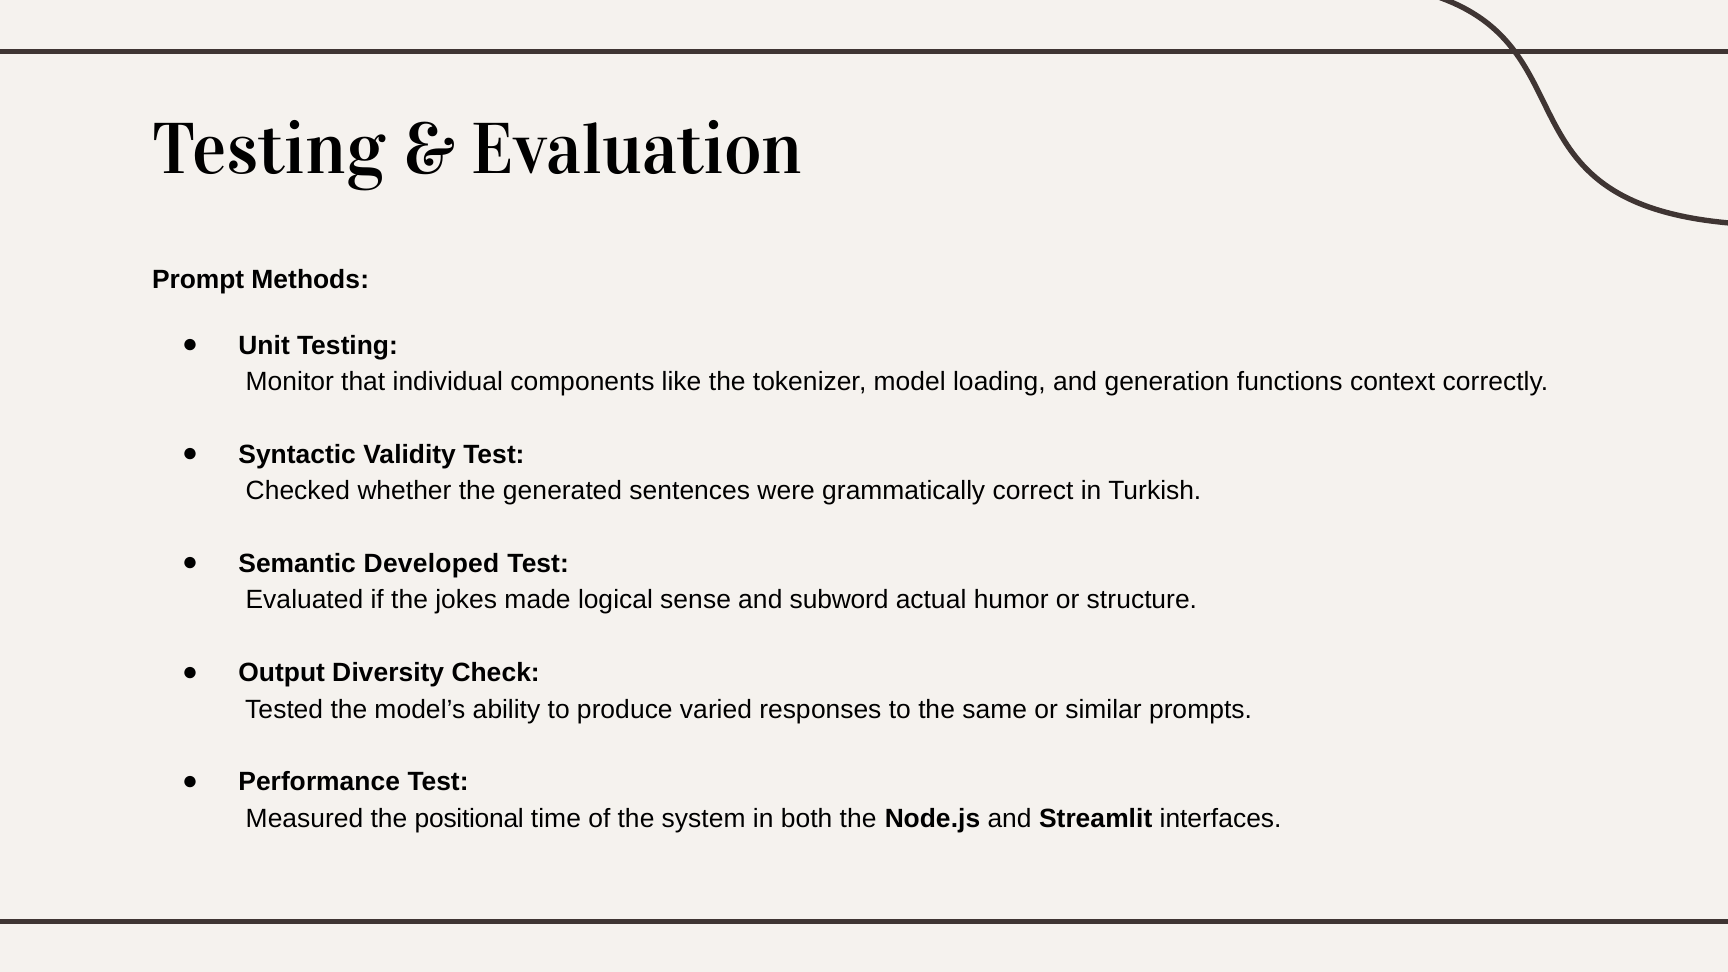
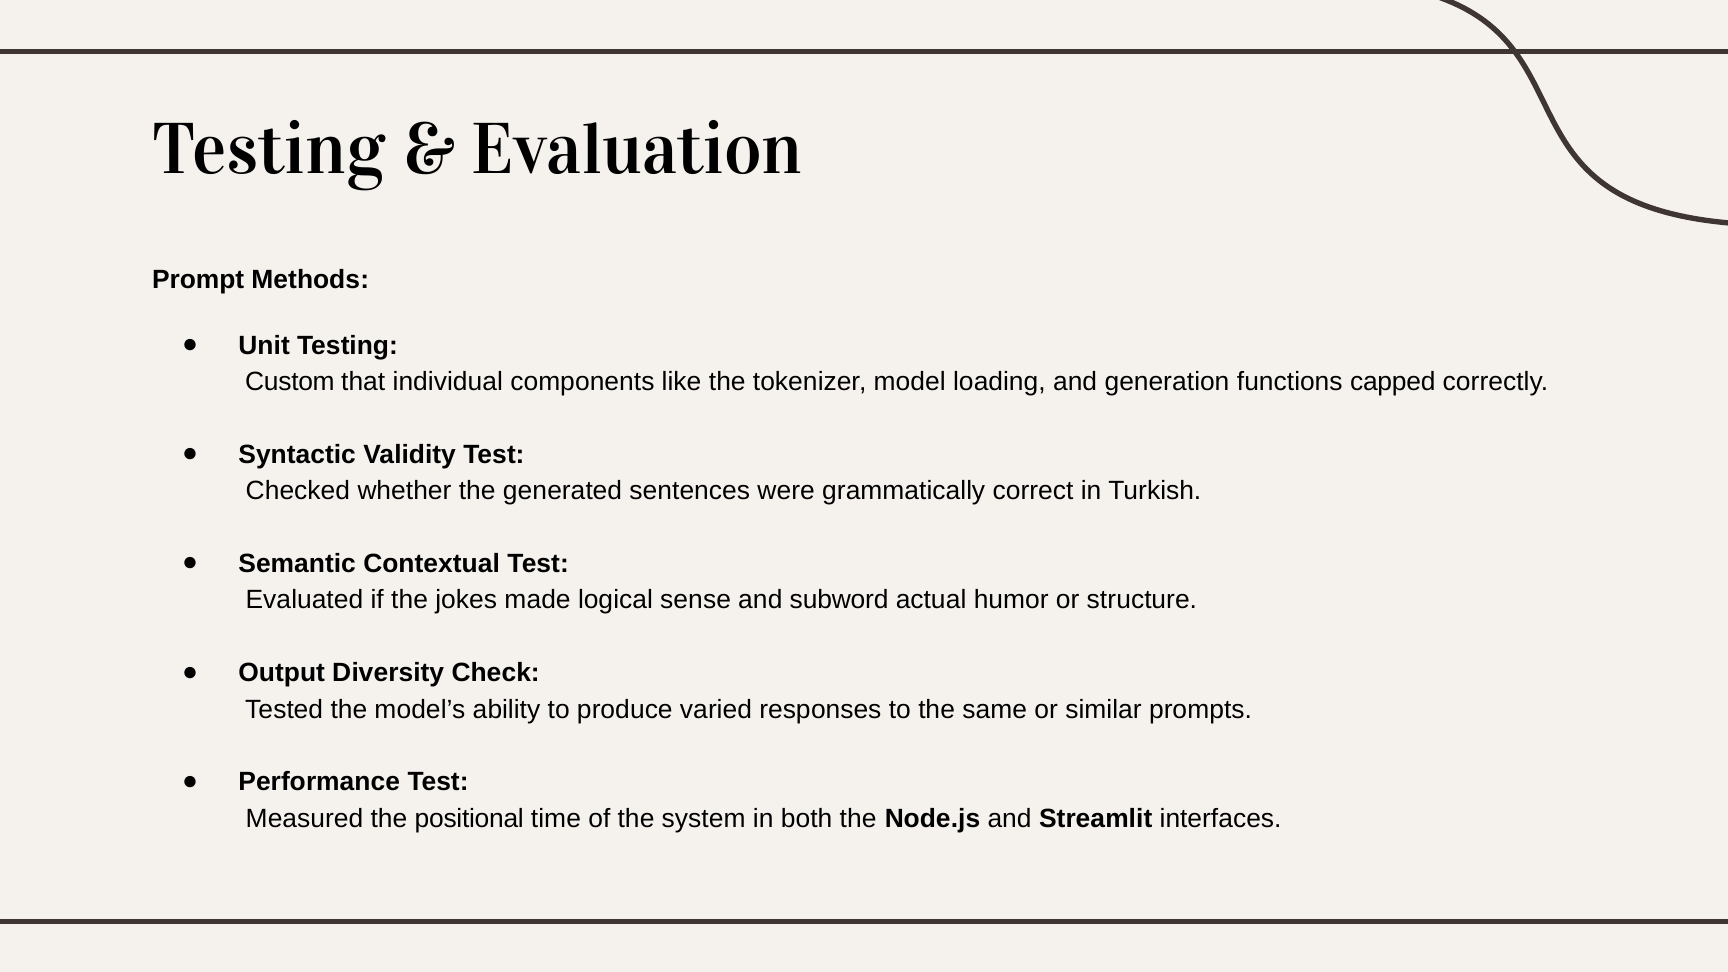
Monitor: Monitor -> Custom (290, 382)
context: context -> capped (1393, 382)
Developed: Developed -> Contextual (432, 564)
